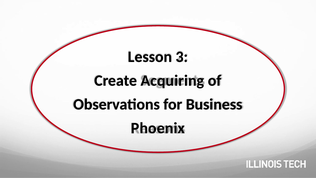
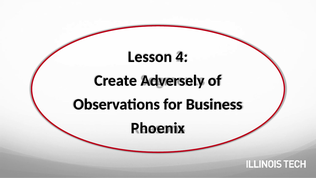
3: 3 -> 4 (182, 57)
Acquiring: Acquiring -> Adversely (173, 80)
